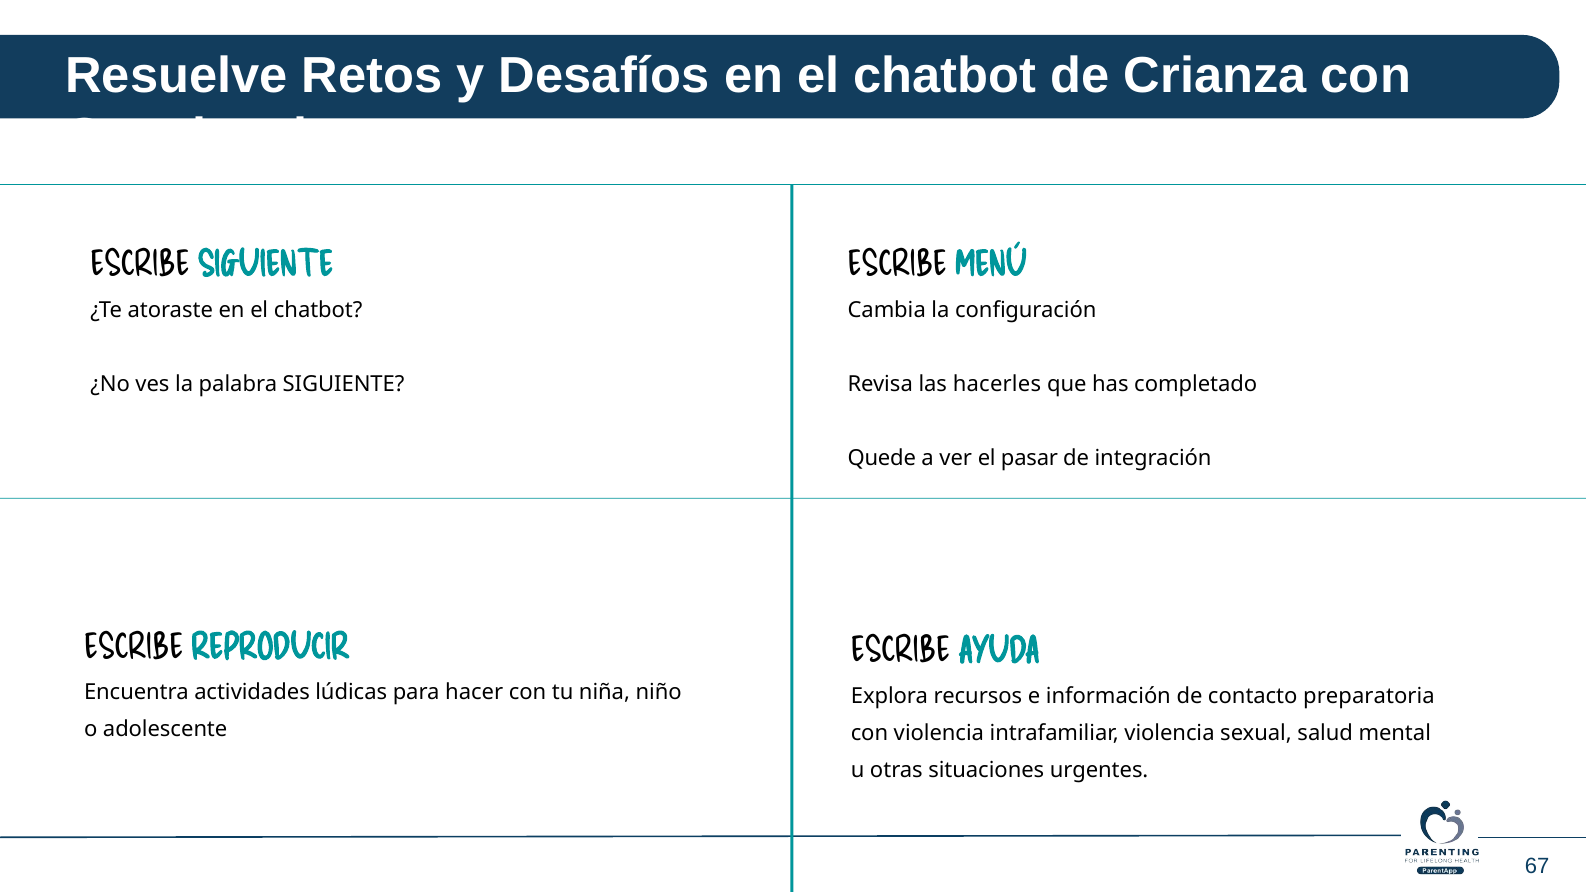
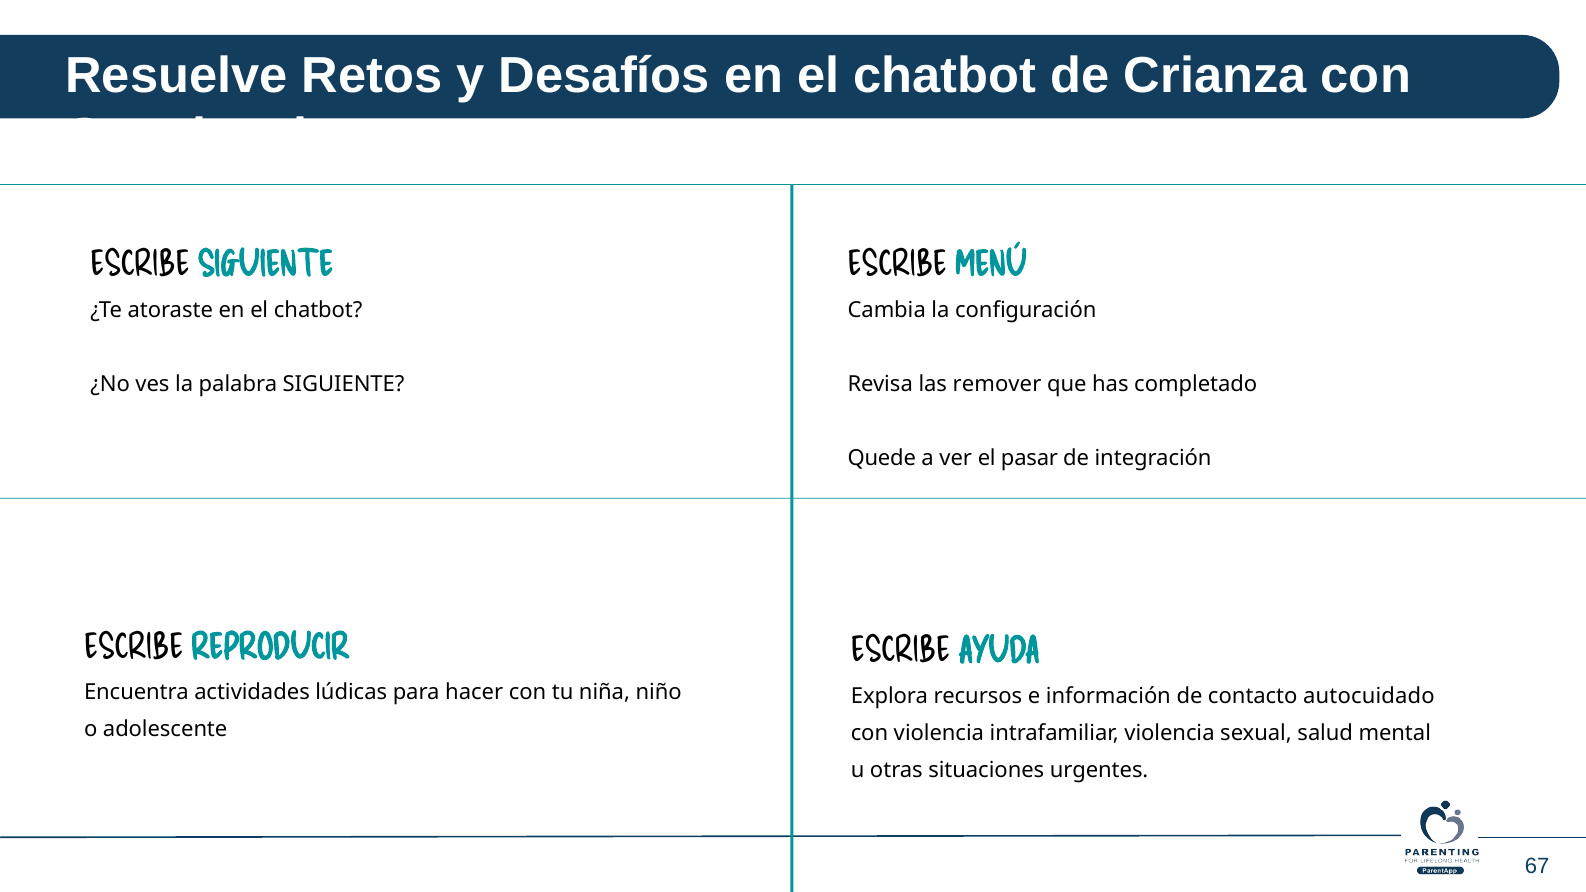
hacerles: hacerles -> remover (997, 384)
preparatoria: preparatoria -> autocuidado (1369, 696)
